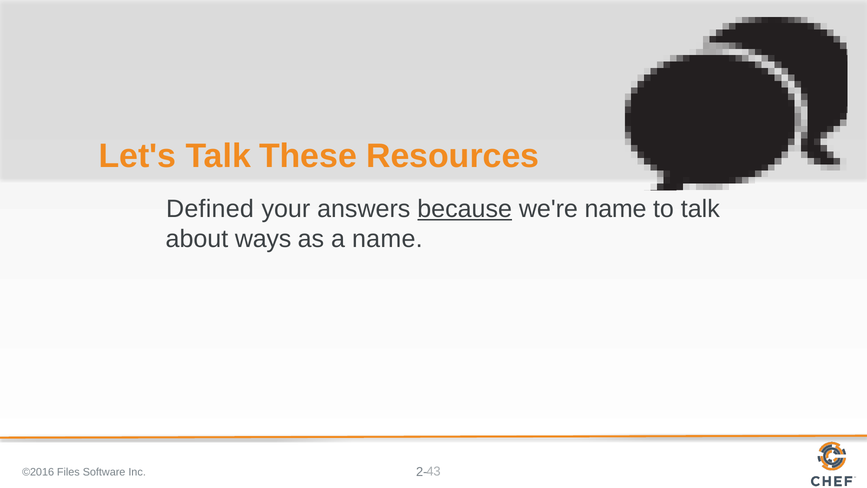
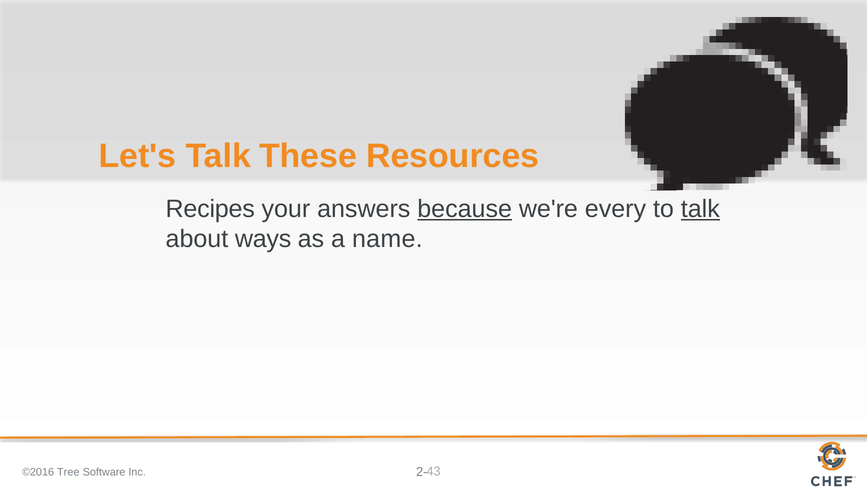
Defined: Defined -> Recipes (210, 209)
we're name: name -> every (615, 209)
talk underline: none -> present (700, 209)
Files: Files -> Tree (68, 472)
